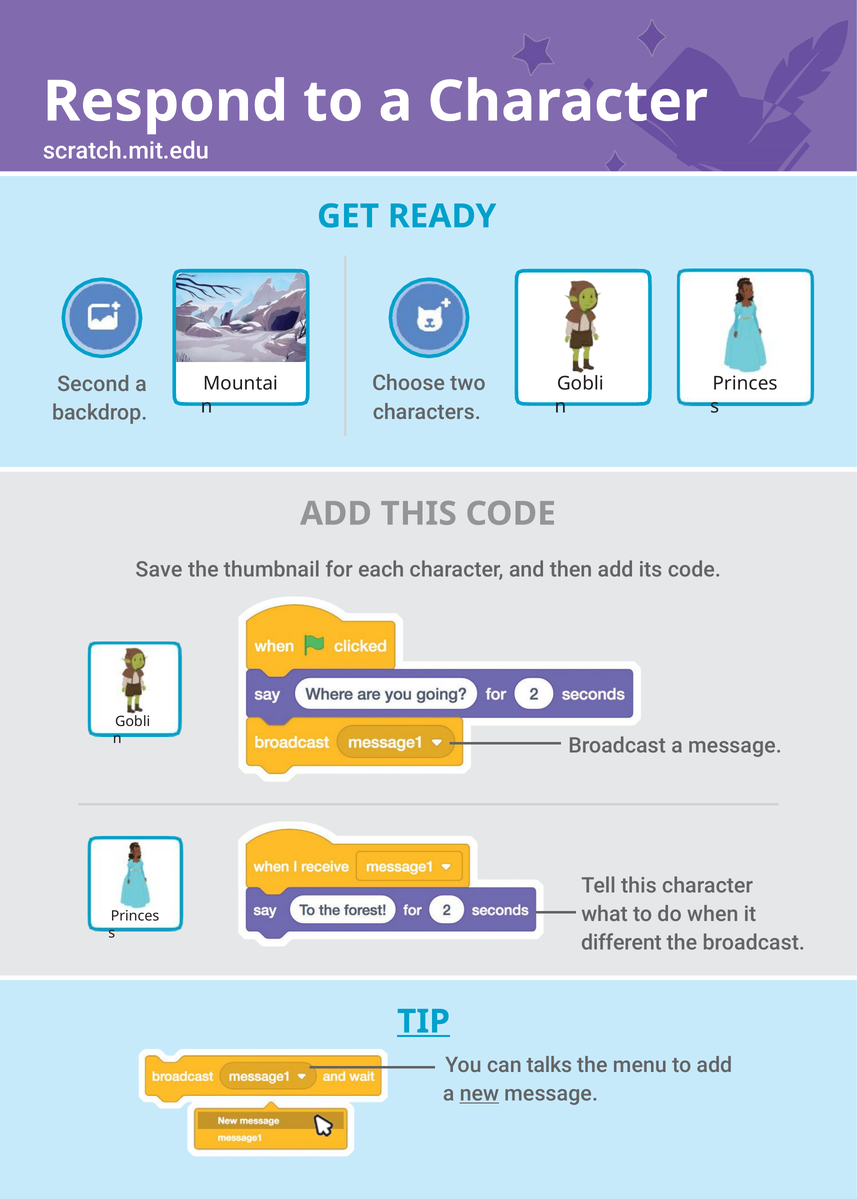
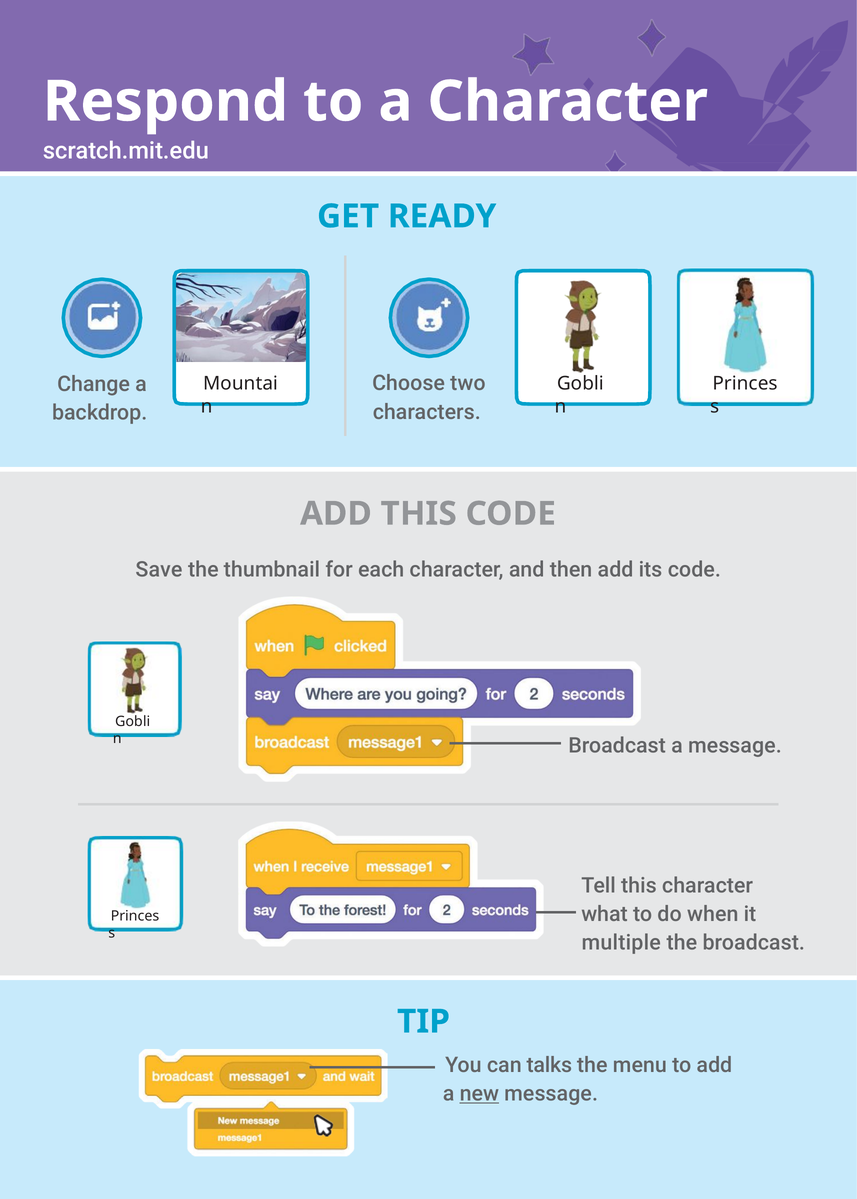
Second: Second -> Change (94, 384)
different: different -> multiple (621, 943)
TIP underline: present -> none (424, 1022)
